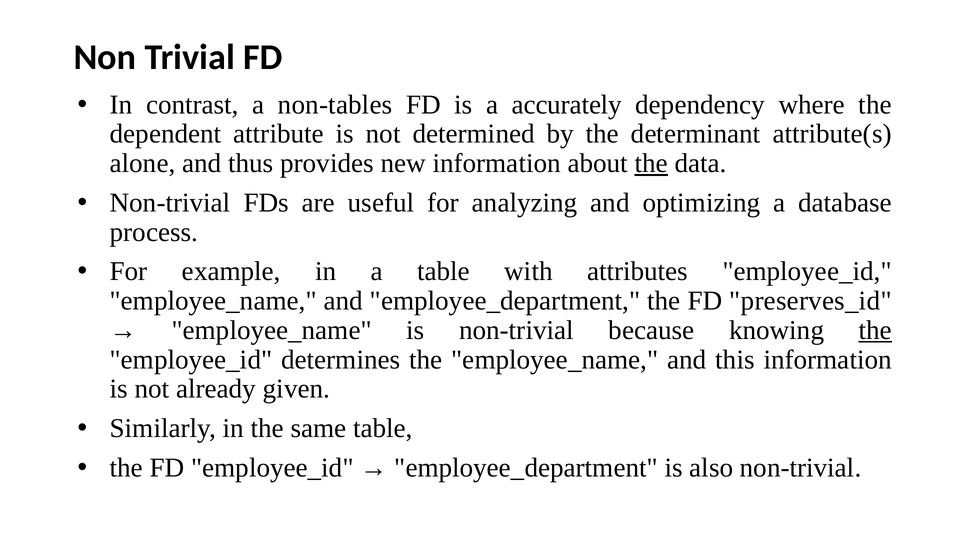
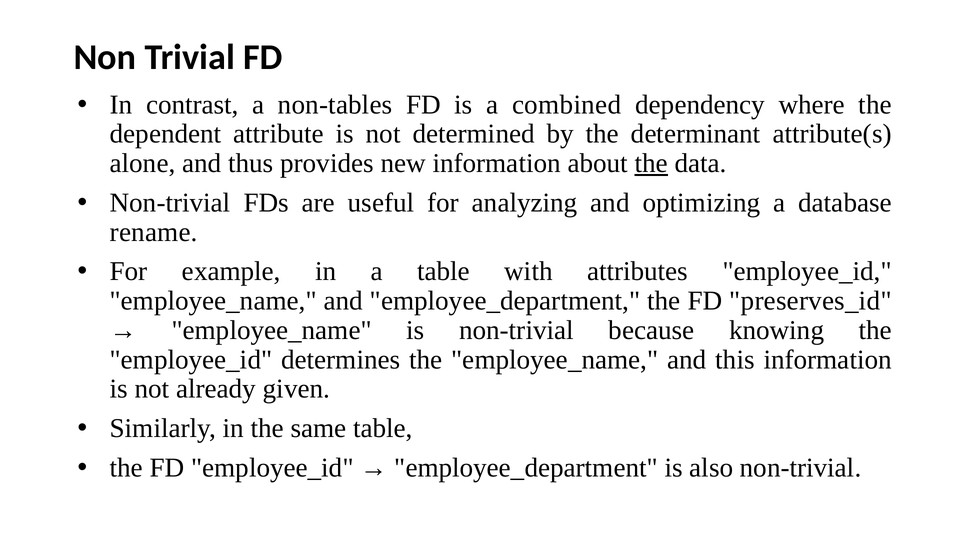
accurately: accurately -> combined (567, 105)
process: process -> rename (154, 232)
the underline: present -> none (875, 330)
